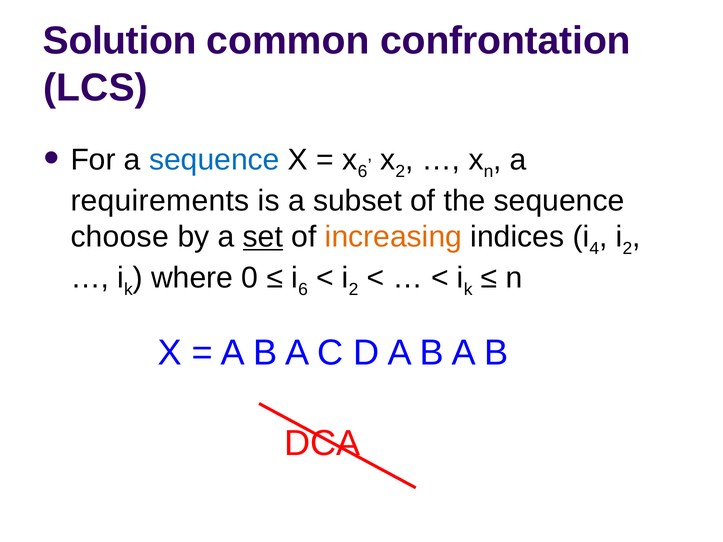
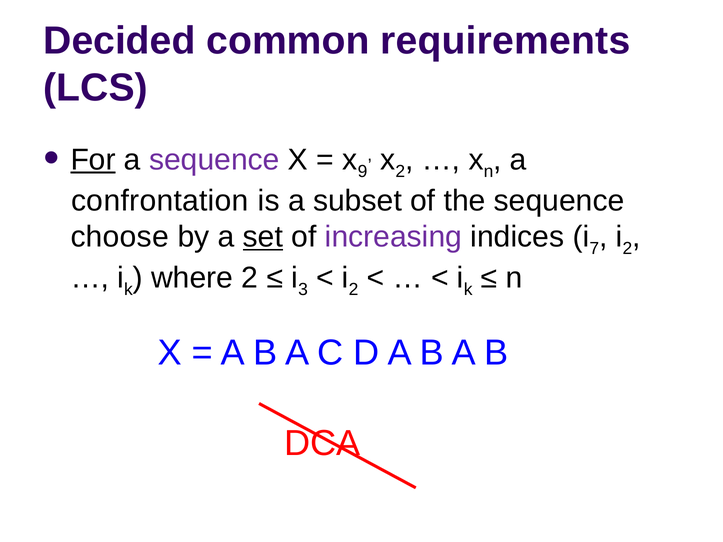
Solution: Solution -> Decided (119, 41)
confrontation: confrontation -> requirements (505, 41)
For underline: none -> present (93, 160)
sequence colour: blue -> purple (214, 160)
x 6: 6 -> 9 (363, 171)
requirements: requirements -> confrontation (160, 201)
increasing colour: orange -> purple (393, 237)
4: 4 -> 7 (594, 249)
where 0: 0 -> 2 (250, 278)
6: 6 -> 3 (303, 290)
